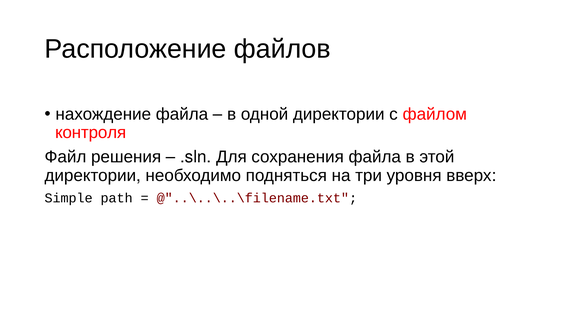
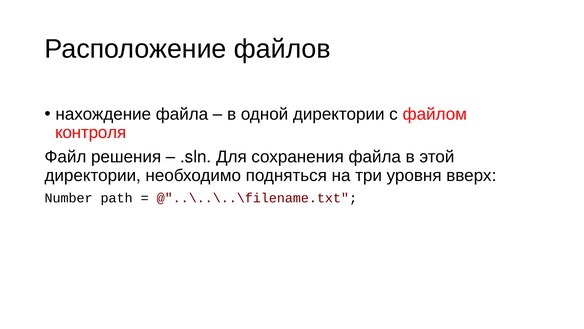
Simple: Simple -> Number (69, 198)
